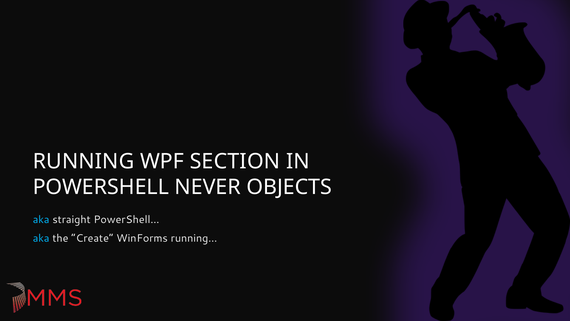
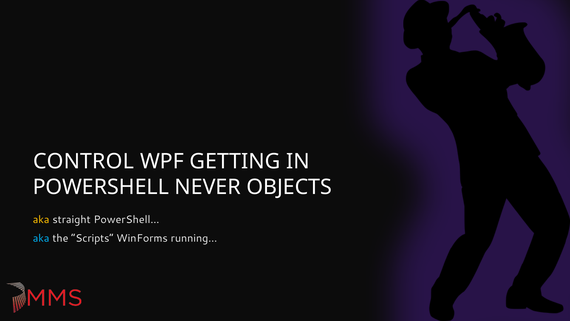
RUNNING: RUNNING -> CONTROL (84, 161)
SECTION: SECTION -> GETTING (235, 161)
aka colour: light blue -> yellow (41, 219)
Create: Create -> Scripts (92, 238)
